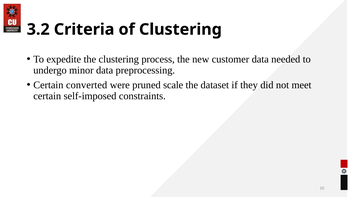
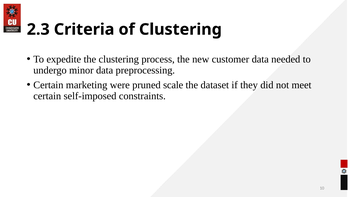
3.2: 3.2 -> 2.3 (38, 29)
converted: converted -> marketing (87, 85)
